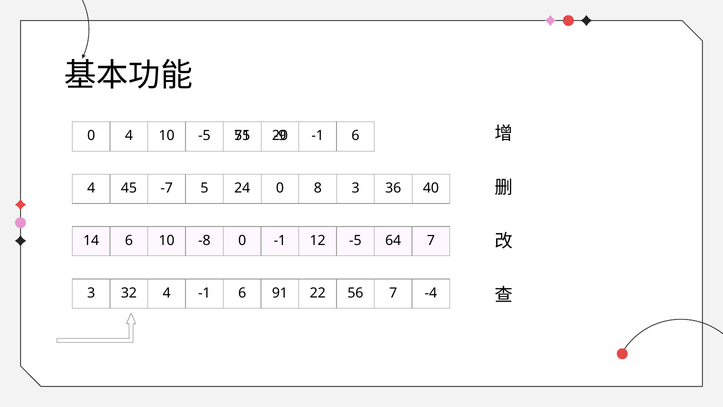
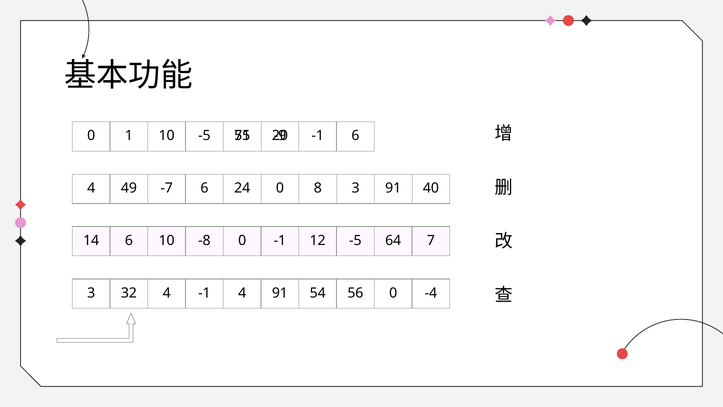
4: 4 -> 1 (129, 136)
45: 45 -> 49 (129, 188)
-7 5: 5 -> 6 (204, 188)
3 36: 36 -> 91 (393, 188)
4 -1 6: 6 -> 4 (242, 293)
22: 22 -> 54 (318, 293)
56 7: 7 -> 0 (393, 293)
